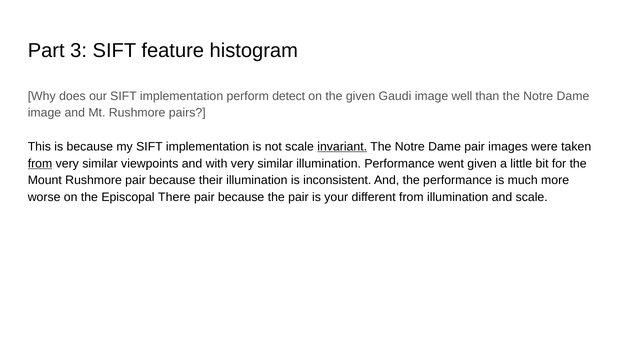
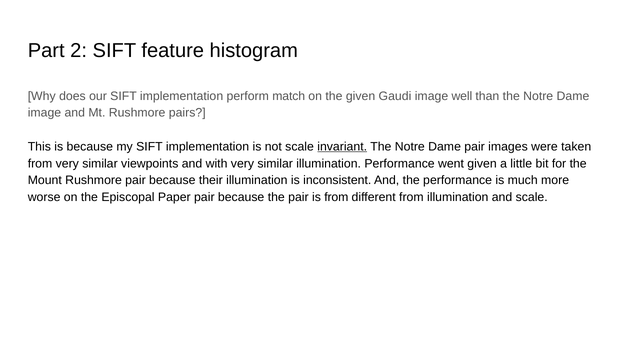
3: 3 -> 2 (79, 50)
detect: detect -> match (289, 96)
from underline: present -> none (40, 164)
There: There -> Paper (174, 197)
is your: your -> from (336, 197)
